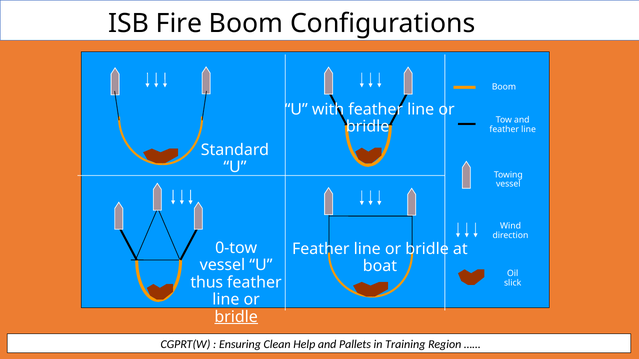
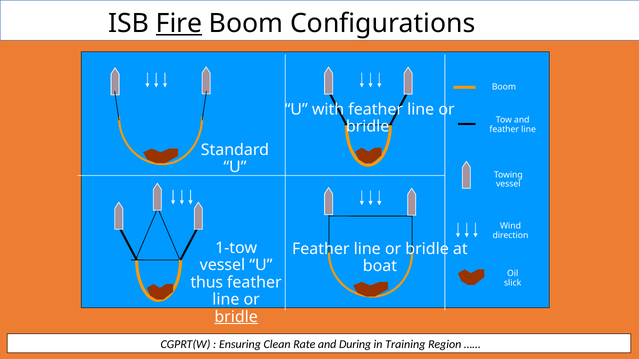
Fire underline: none -> present (179, 23)
0-tow: 0-tow -> 1-tow (236, 248)
Help: Help -> Rate (304, 345)
Pallets: Pallets -> During (355, 345)
